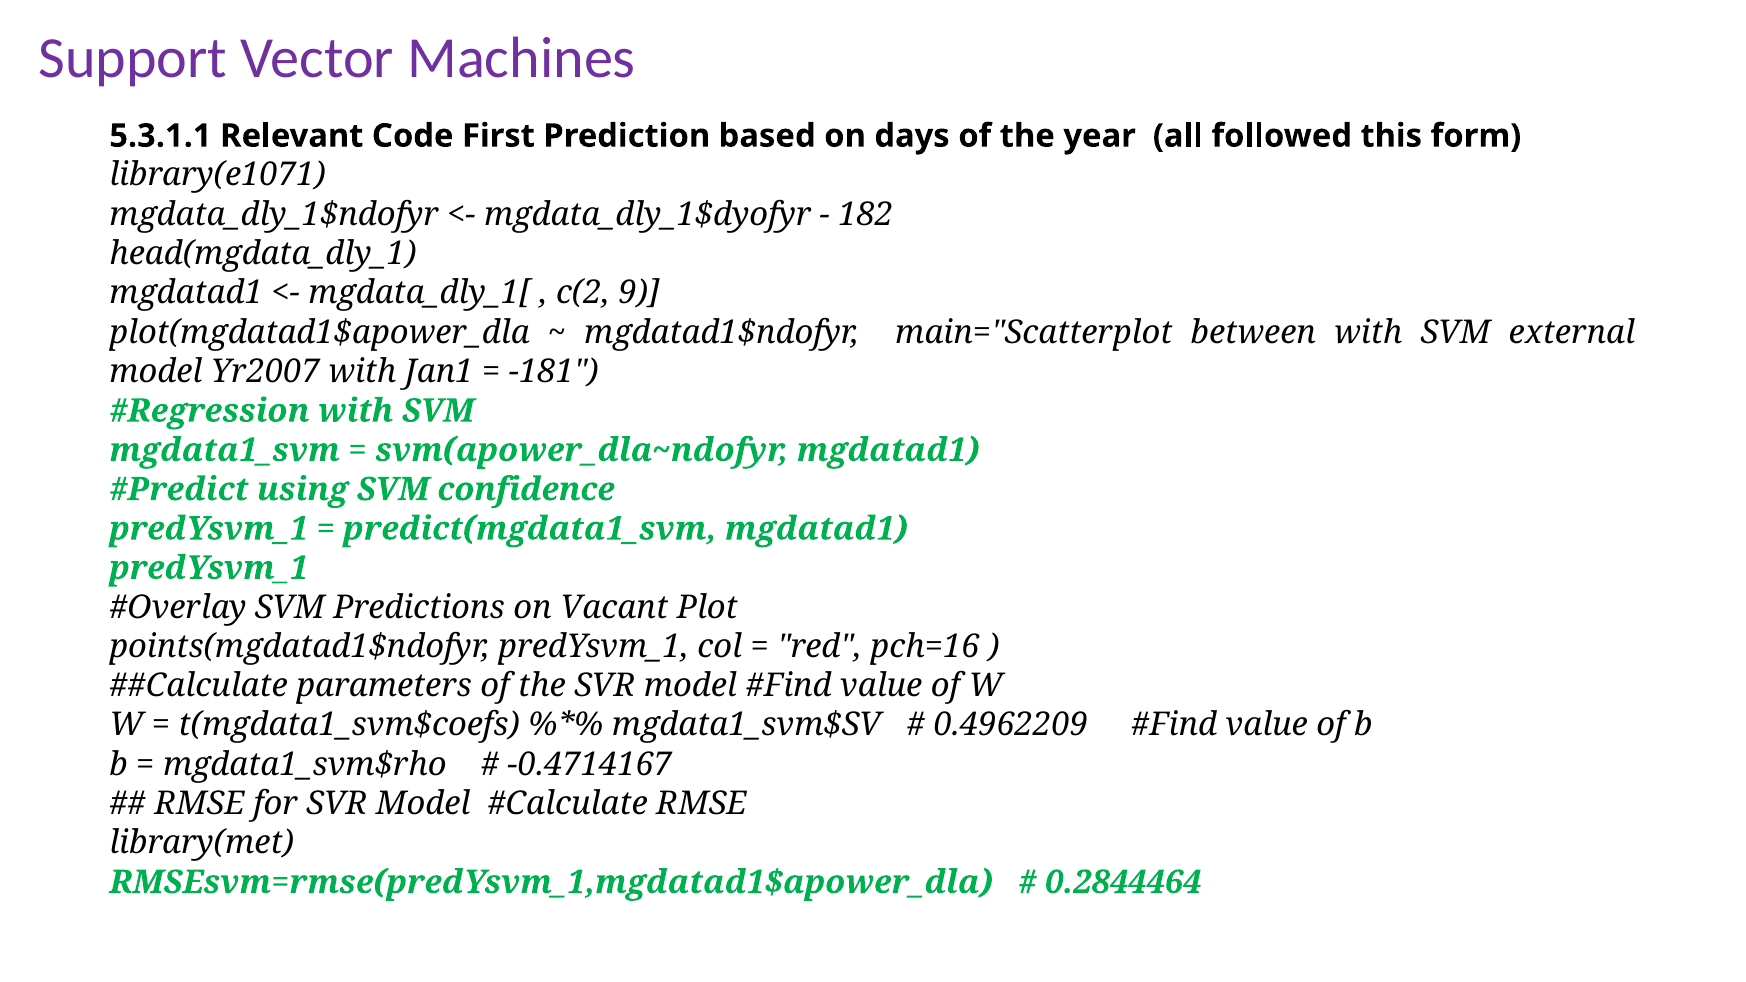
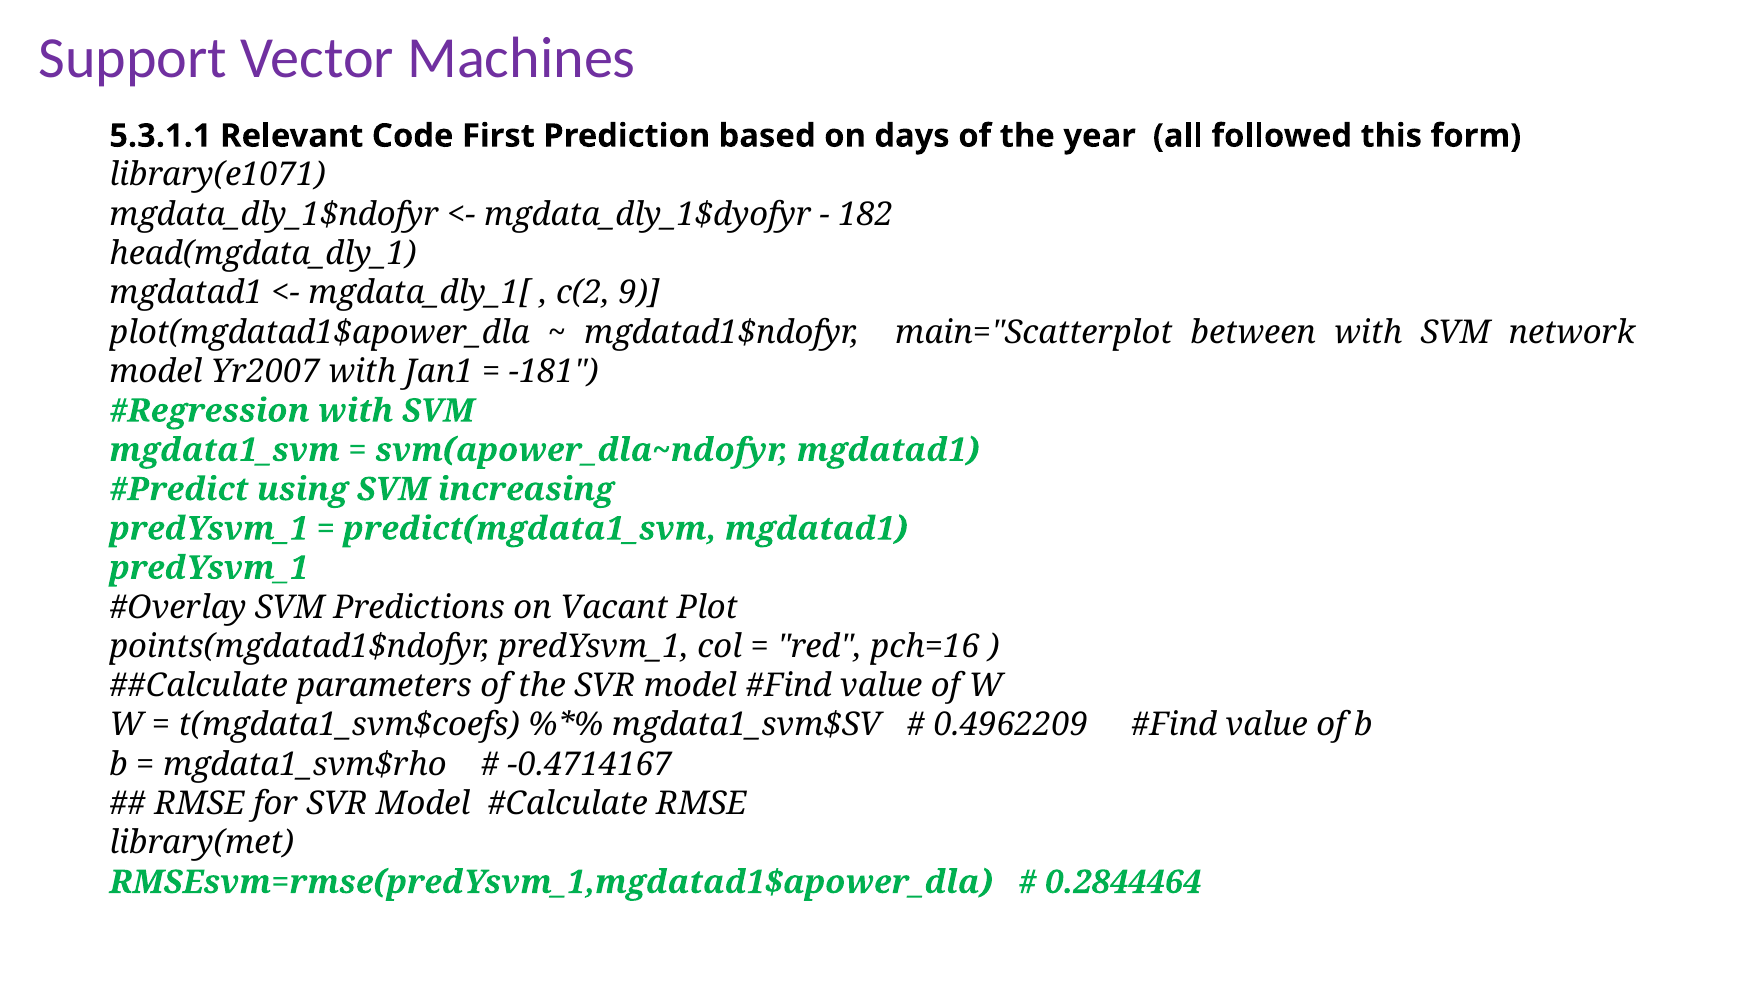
external: external -> network (1572, 332)
confidence: confidence -> increasing (526, 489)
